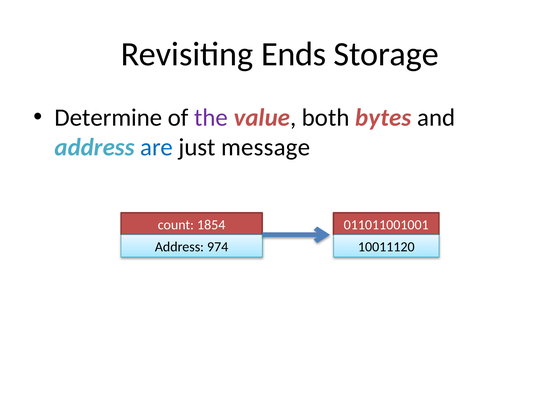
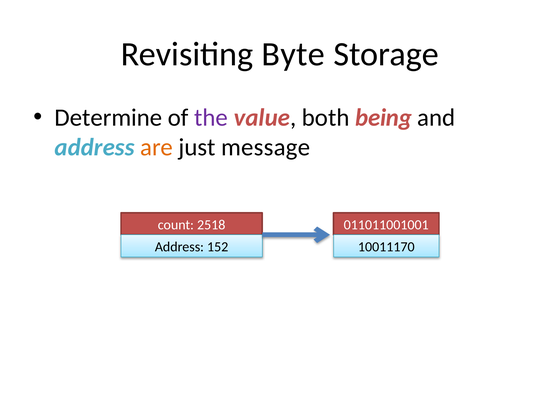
Ends: Ends -> Byte (293, 54)
bytes: bytes -> being (383, 117)
are colour: blue -> orange (157, 147)
1854: 1854 -> 2518 (211, 225)
974: 974 -> 152 (218, 247)
10011120: 10011120 -> 10011170 (386, 247)
